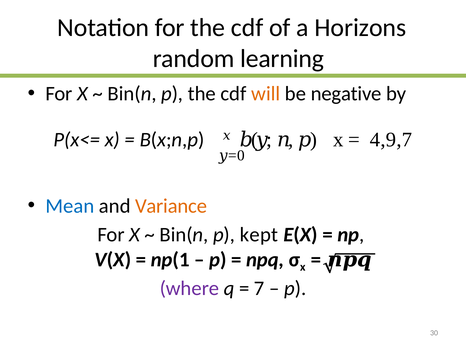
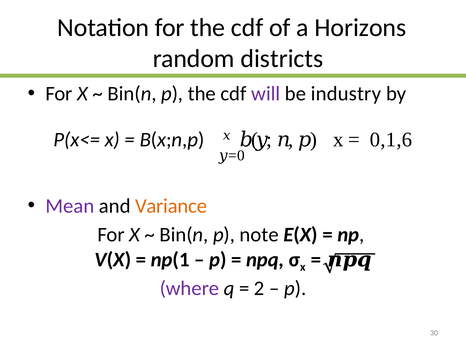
learning: learning -> districts (282, 59)
will colour: orange -> purple (266, 94)
negative: negative -> industry (346, 94)
4,9,7: 4,9,7 -> 0,1,6 (391, 140)
Mean colour: blue -> purple (70, 206)
kept: kept -> note (259, 235)
7: 7 -> 2 (259, 289)
